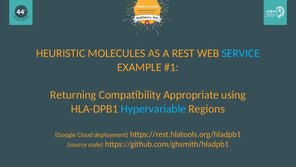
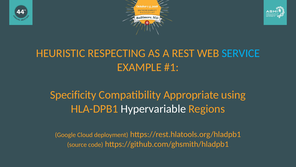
MOLECULES: MOLECULES -> RESPECTING (117, 53)
Returning: Returning -> Specificity (73, 95)
Hypervariable colour: light blue -> white (153, 108)
